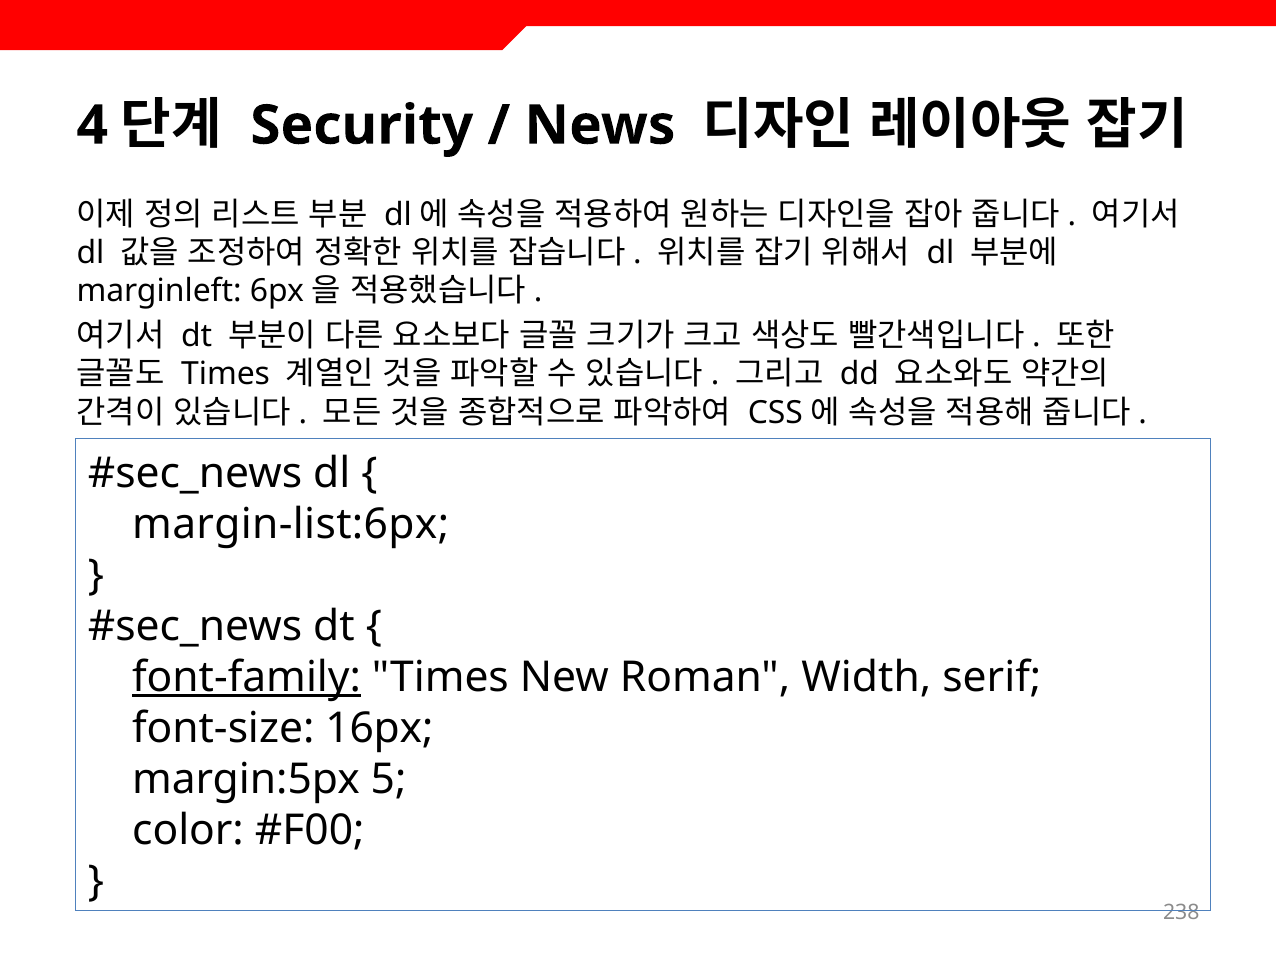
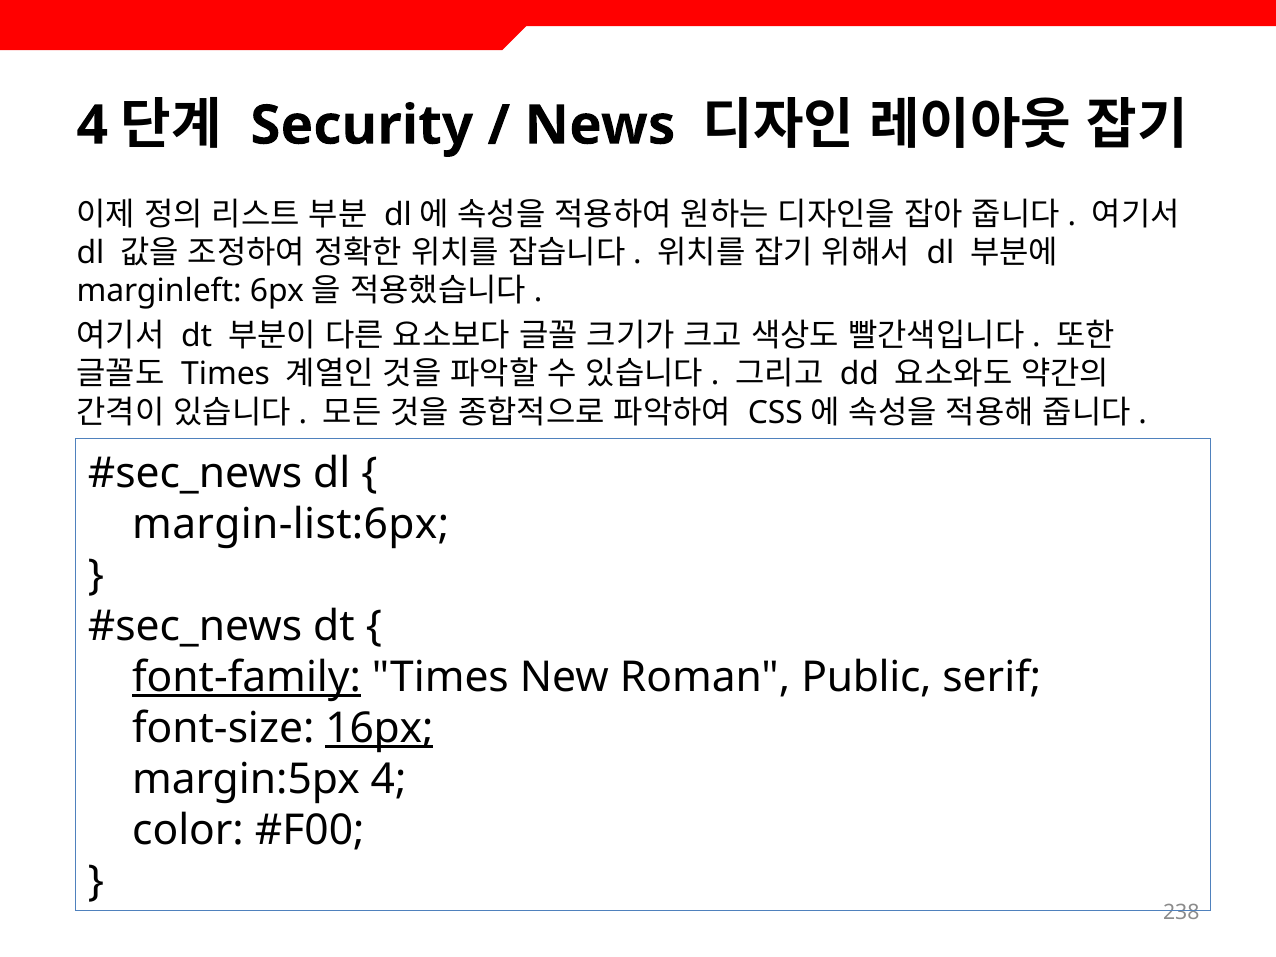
Width: Width -> Public (866, 677)
16px underline: none -> present (379, 728)
margin:5px 5: 5 -> 4 (389, 779)
